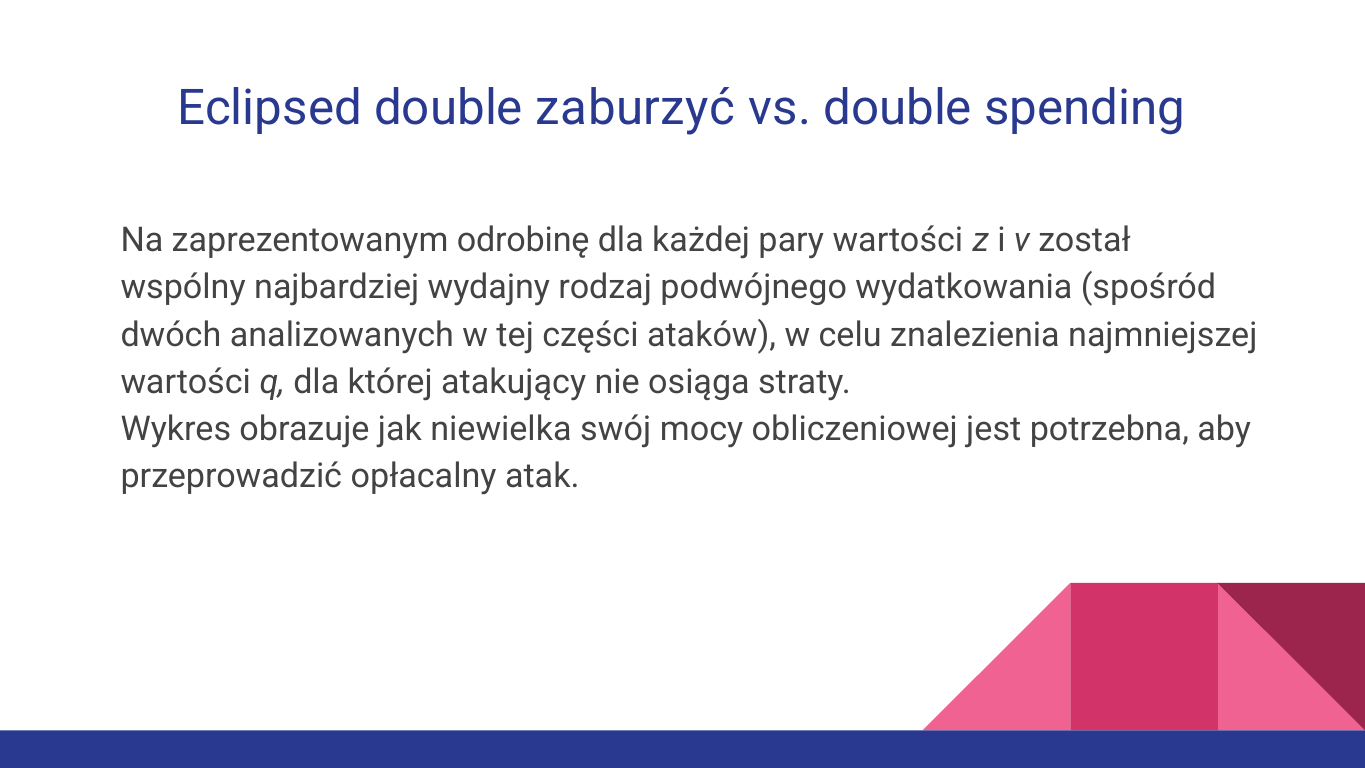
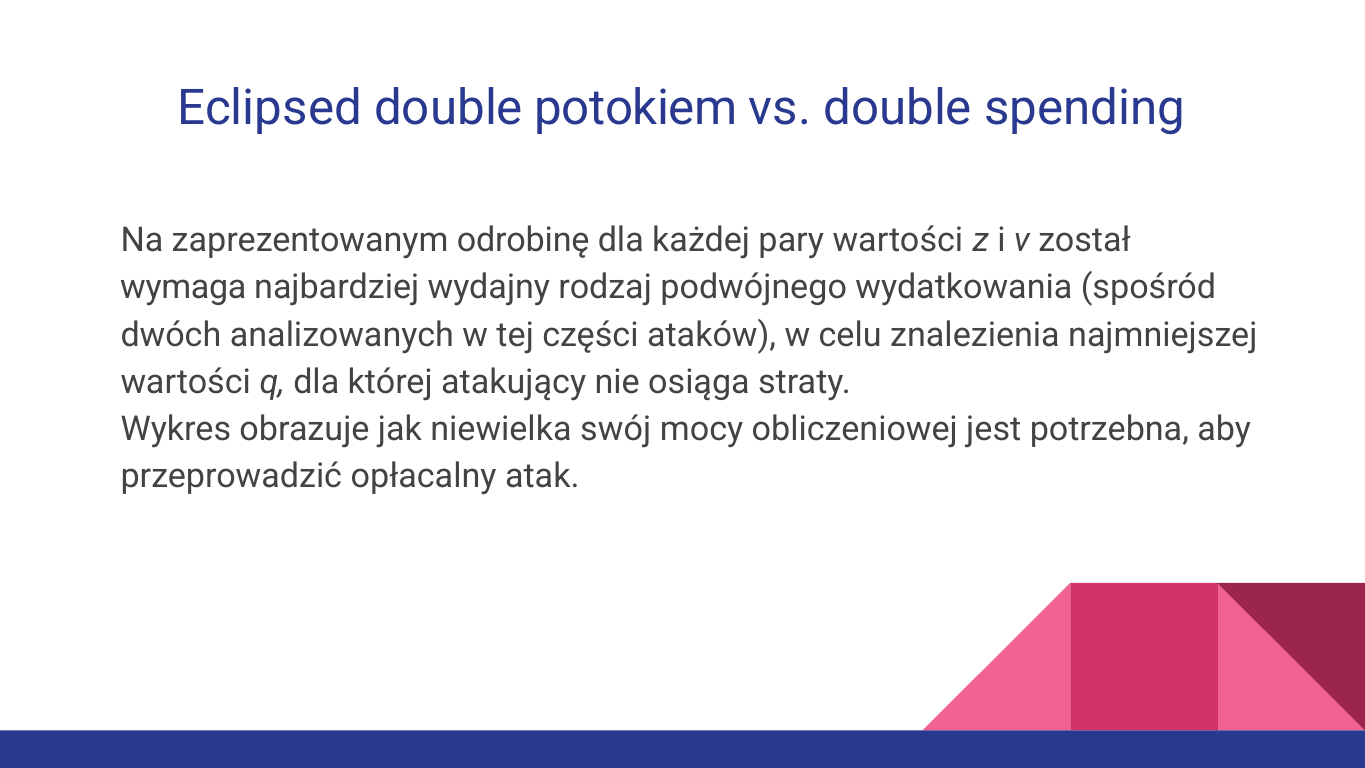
zaburzyć: zaburzyć -> potokiem (636, 108)
wspólny: wspólny -> wymaga (183, 288)
